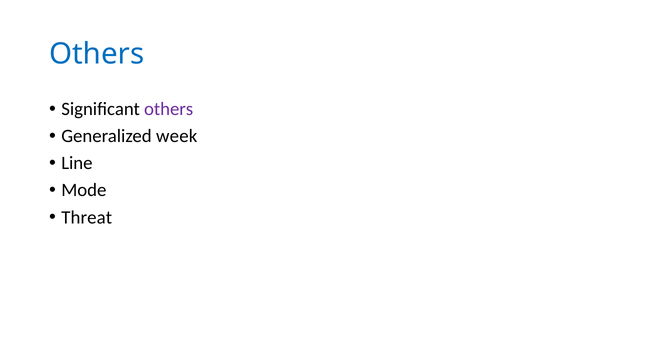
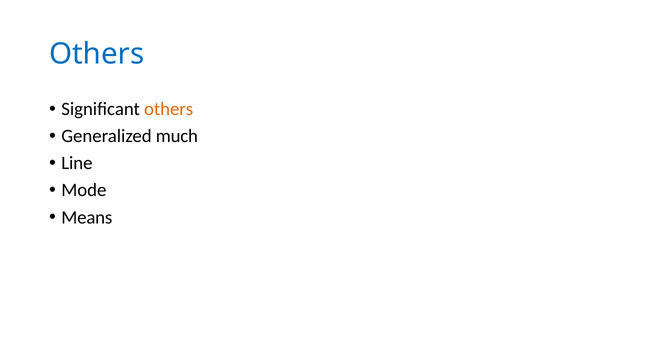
others colour: purple -> orange (169, 109)
week: week -> much (177, 136)
Threat: Threat -> Means (87, 217)
